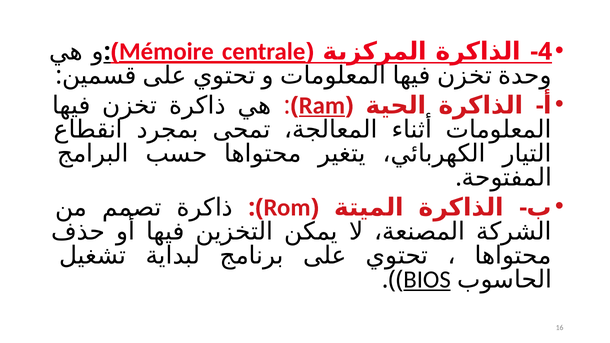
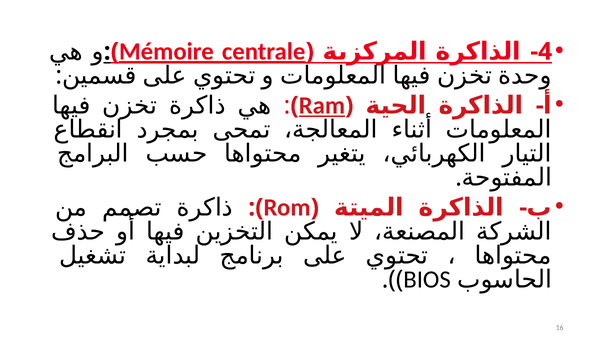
BIOS underline: present -> none (427, 280)
